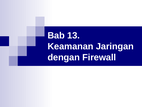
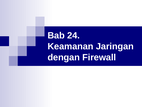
13: 13 -> 24 (73, 35)
